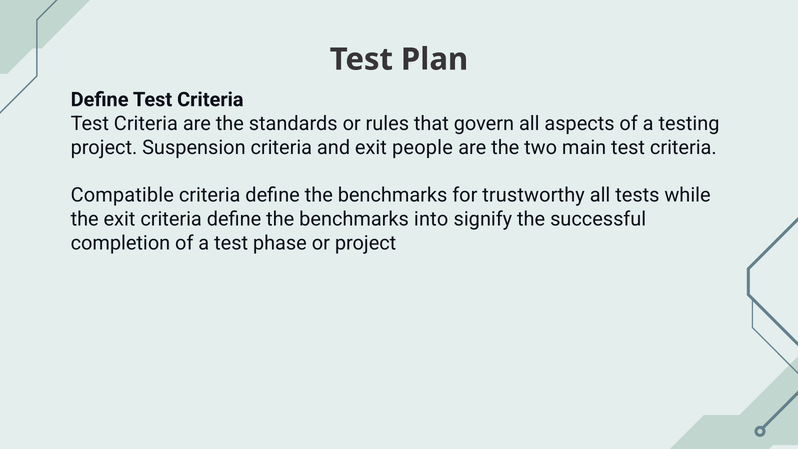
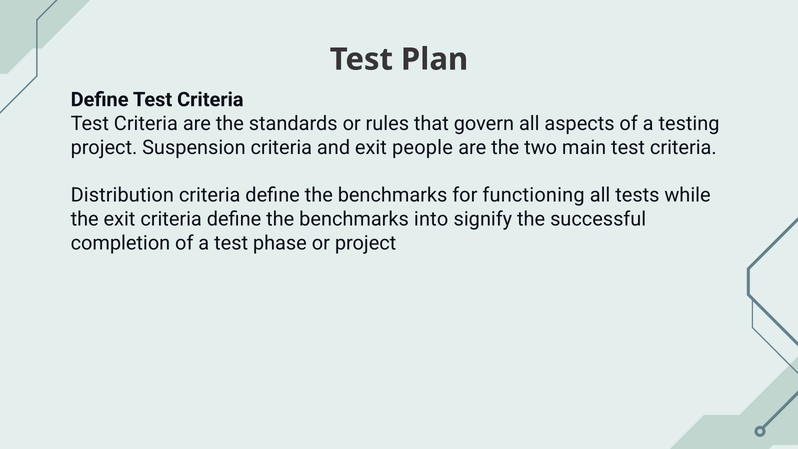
Compatible: Compatible -> Distribution (122, 195)
trustworthy: trustworthy -> functioning (534, 195)
